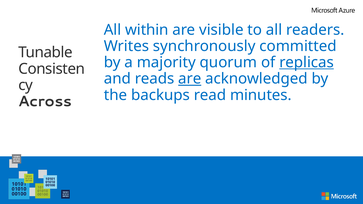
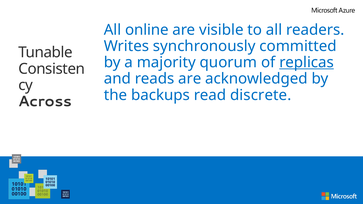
within: within -> online (147, 30)
are underline: present -> none (190, 79)
minutes: minutes -> discrete (261, 95)
